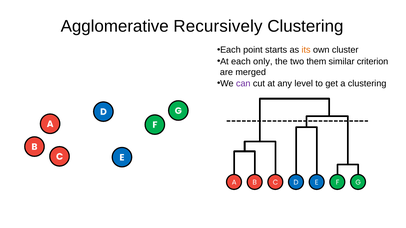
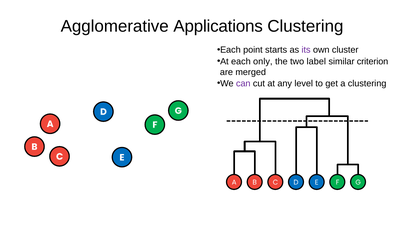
Recursively: Recursively -> Applications (218, 26)
its colour: orange -> purple (306, 50)
them: them -> label (316, 61)
